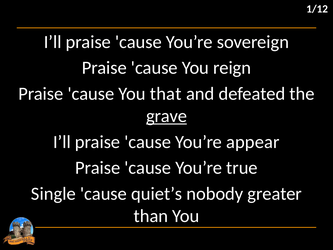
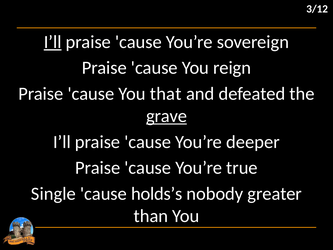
1/12: 1/12 -> 3/12 (317, 9)
I’ll underline: none -> present (53, 42)
appear: appear -> deeper (253, 142)
quiet’s: quiet’s -> holds’s (157, 194)
